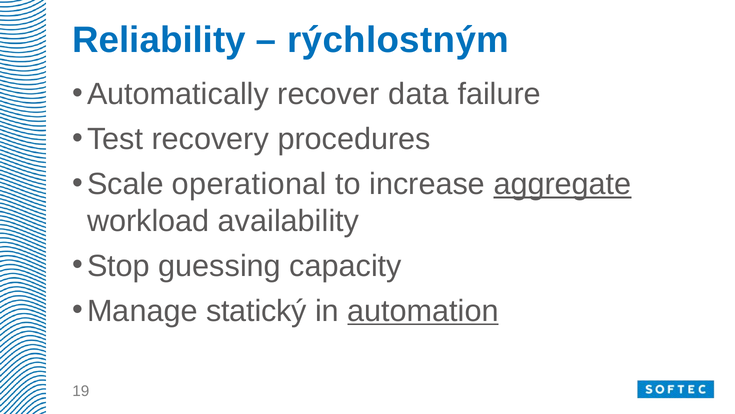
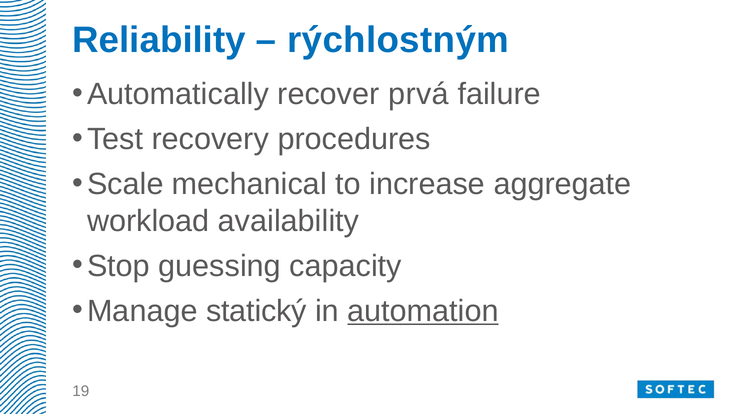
data: data -> prvá (418, 94)
operational: operational -> mechanical (249, 184)
aggregate underline: present -> none (562, 184)
